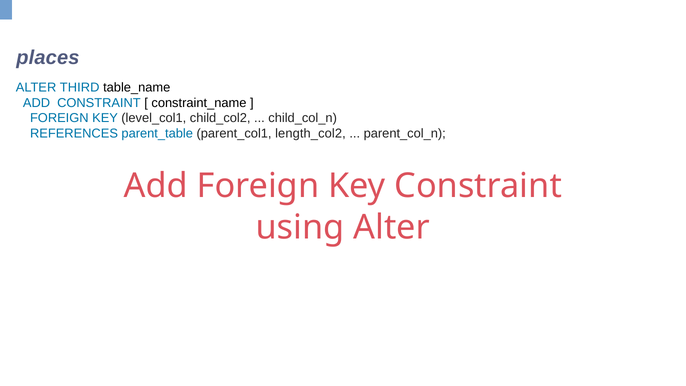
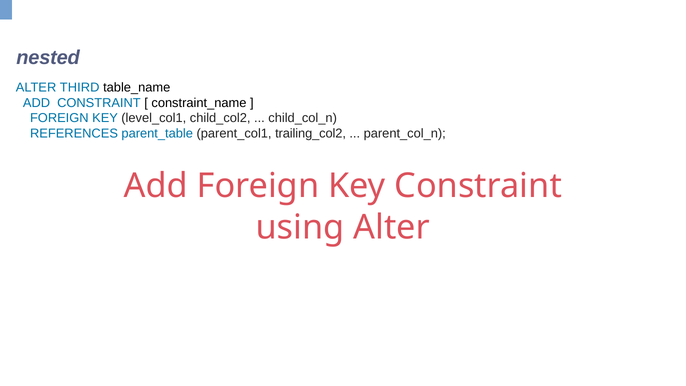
places: places -> nested (48, 58)
length_col2: length_col2 -> trailing_col2 (311, 134)
